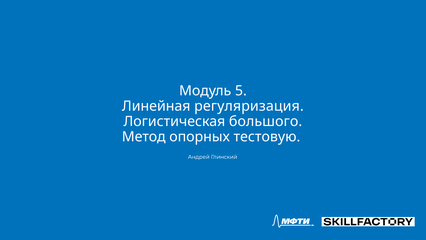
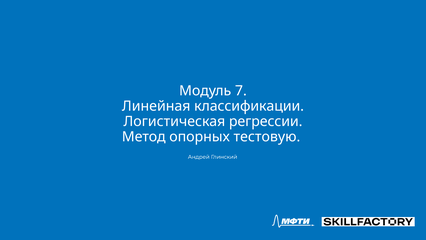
5: 5 -> 7 (241, 91)
регуляризация: регуляризация -> классификации (249, 106)
большого: большого -> регрессии (266, 121)
